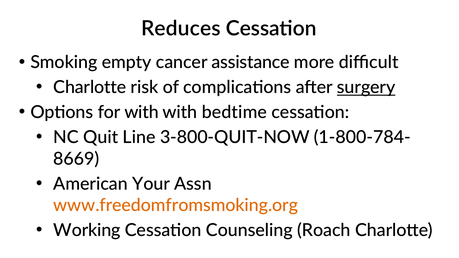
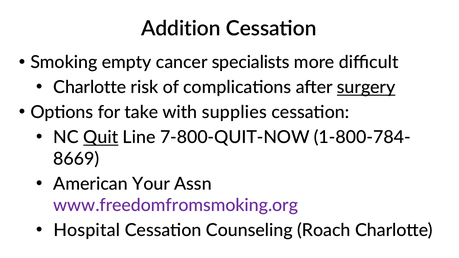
Reduces: Reduces -> Addition (181, 28)
assistance: assistance -> specialists (251, 62)
for with: with -> take (141, 112)
bedtime: bedtime -> supplies (234, 112)
Quit underline: none -> present (101, 138)
3-800-QUIT-NOW: 3-800-QUIT-NOW -> 7-800-QUIT-NOW (235, 138)
www.freedomfromsmoking.org colour: orange -> purple (176, 205)
Working: Working -> Hospital (87, 230)
